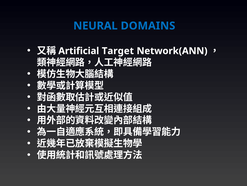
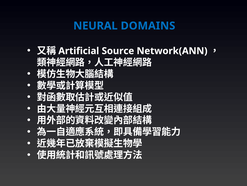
Target: Target -> Source (118, 51)
